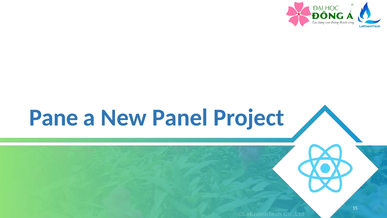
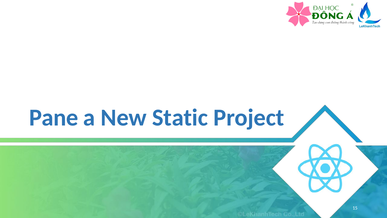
Panel: Panel -> Static (180, 117)
